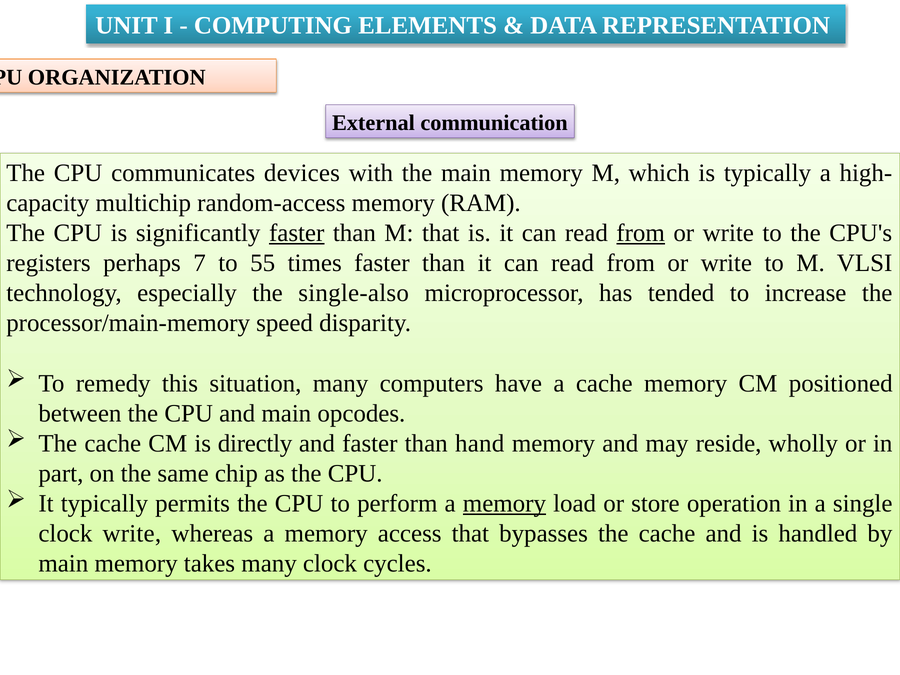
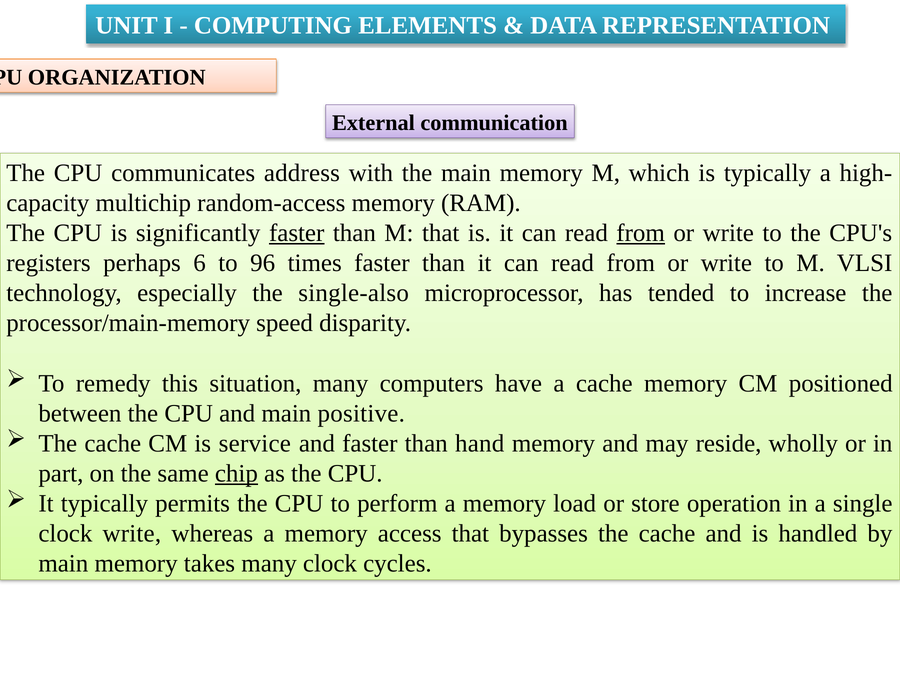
devices: devices -> address (302, 173)
7: 7 -> 6 (200, 263)
55: 55 -> 96 (263, 263)
opcodes: opcodes -> positive (361, 413)
directly: directly -> service (255, 443)
chip underline: none -> present (236, 473)
memory underline: present -> none (504, 503)
